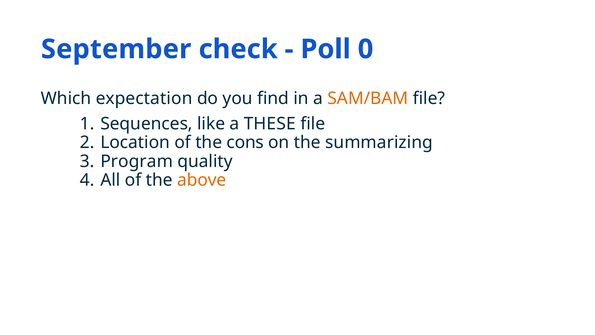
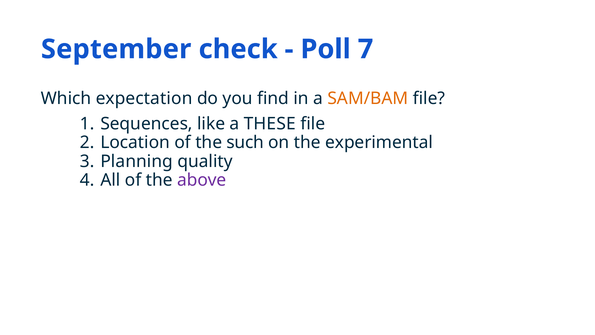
0: 0 -> 7 (366, 49)
cons: cons -> such (245, 142)
summarizing: summarizing -> experimental (379, 142)
Program: Program -> Planning (137, 161)
above colour: orange -> purple (202, 180)
